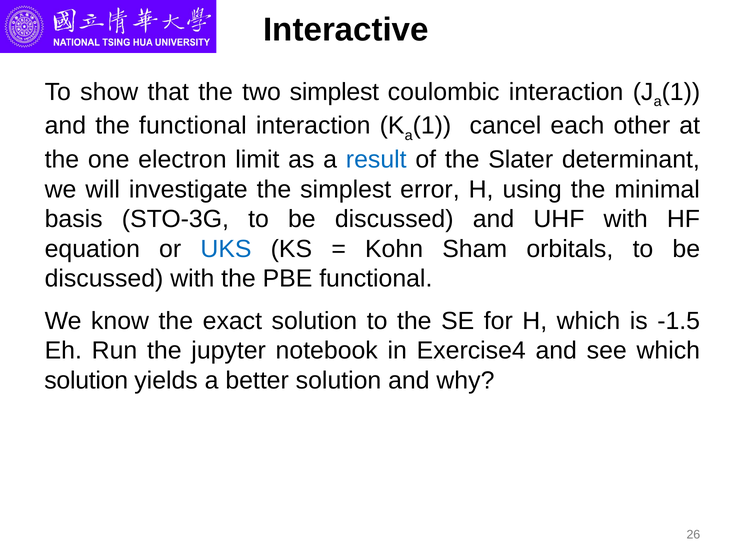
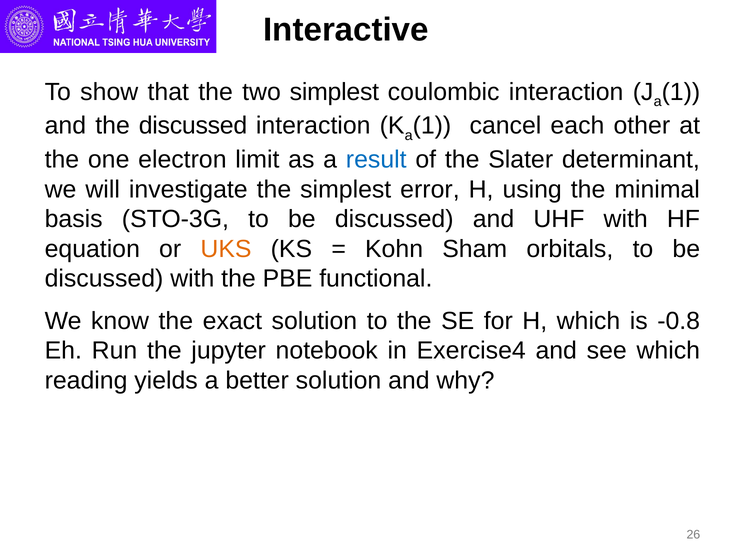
the functional: functional -> discussed (193, 126)
UKS colour: blue -> orange (226, 249)
-1.5: -1.5 -> -0.8 (679, 321)
solution: solution -> reading (86, 381)
